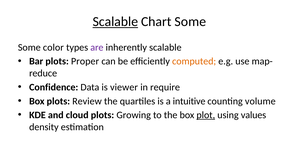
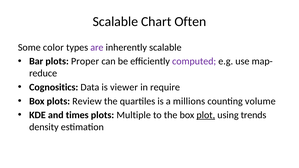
Scalable underline: present -> none (115, 22)
Chart Some: Some -> Often (190, 22)
computed colour: orange -> purple (194, 61)
Confidence: Confidence -> Cognositics (54, 87)
intuitive: intuitive -> millions (189, 101)
cloud: cloud -> times (77, 115)
Growing: Growing -> Multiple (134, 115)
values: values -> trends (254, 115)
